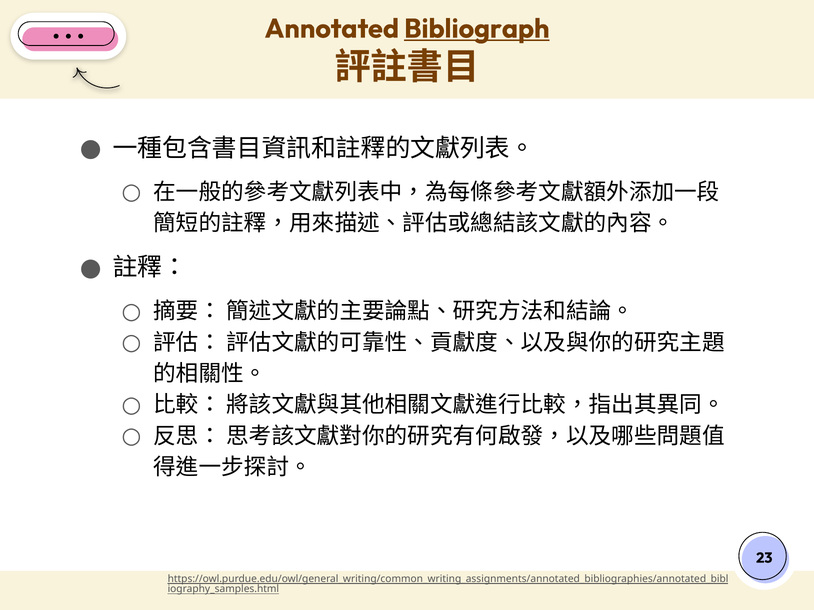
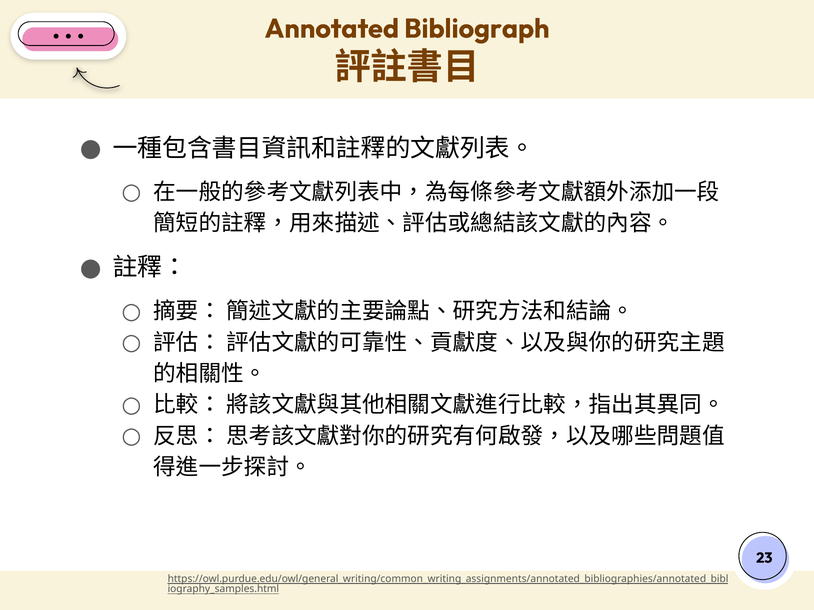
Bibliograph underline: present -> none (477, 29)
